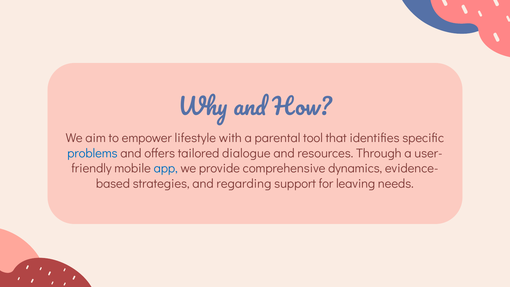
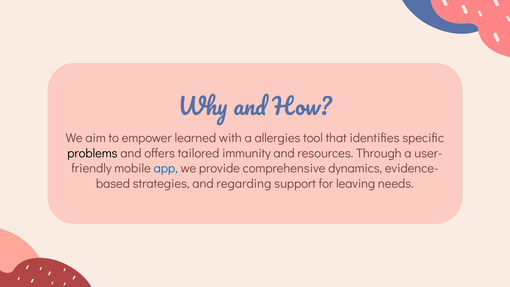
lifestyle: lifestyle -> learned (195, 138)
parental: parental -> allergies (278, 138)
problems colour: blue -> black (92, 153)
dialogue: dialogue -> immunity (246, 153)
